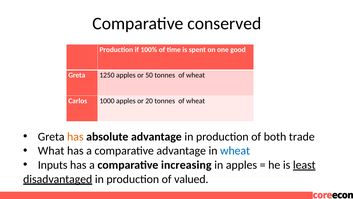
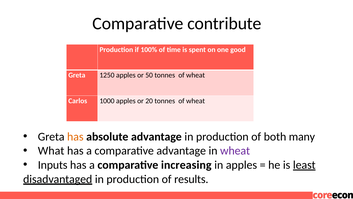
conserved: conserved -> contribute (224, 24)
trade: trade -> many (302, 136)
wheat colour: blue -> purple (235, 150)
valued: valued -> results (191, 179)
